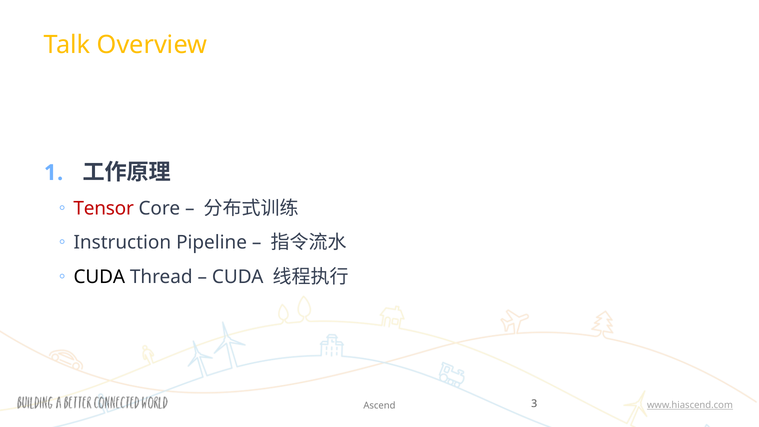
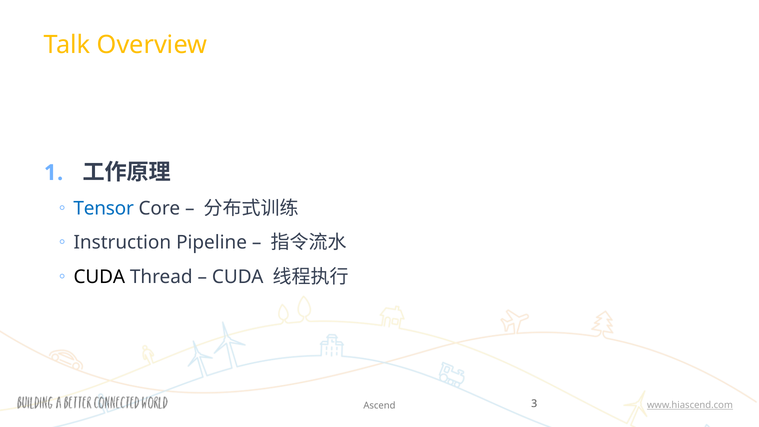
Tensor colour: red -> blue (104, 208)
